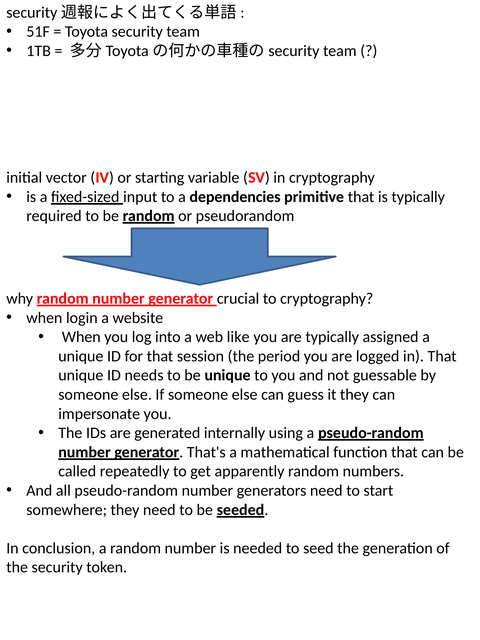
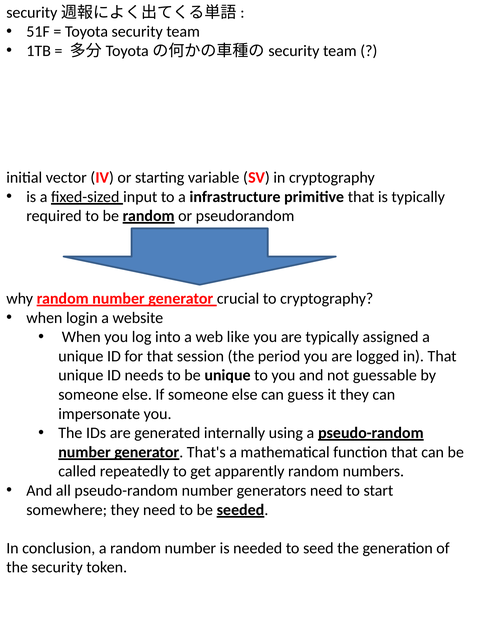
dependencies: dependencies -> infrastructure (235, 197)
